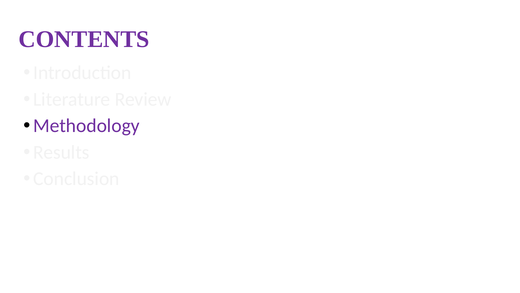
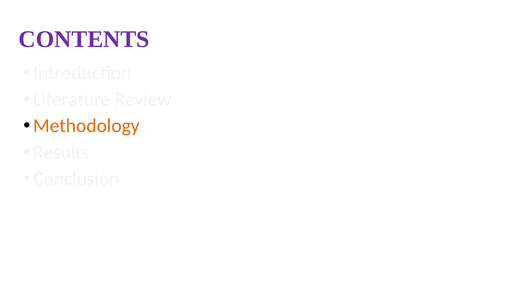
Methodology colour: purple -> orange (86, 126)
